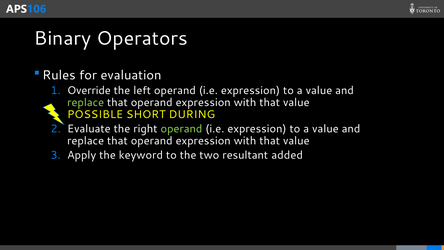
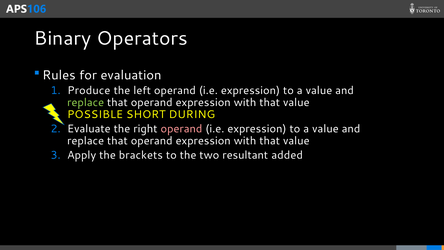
Override: Override -> Produce (89, 90)
operand colour: light green -> pink (181, 129)
keyword: keyword -> brackets (141, 155)
